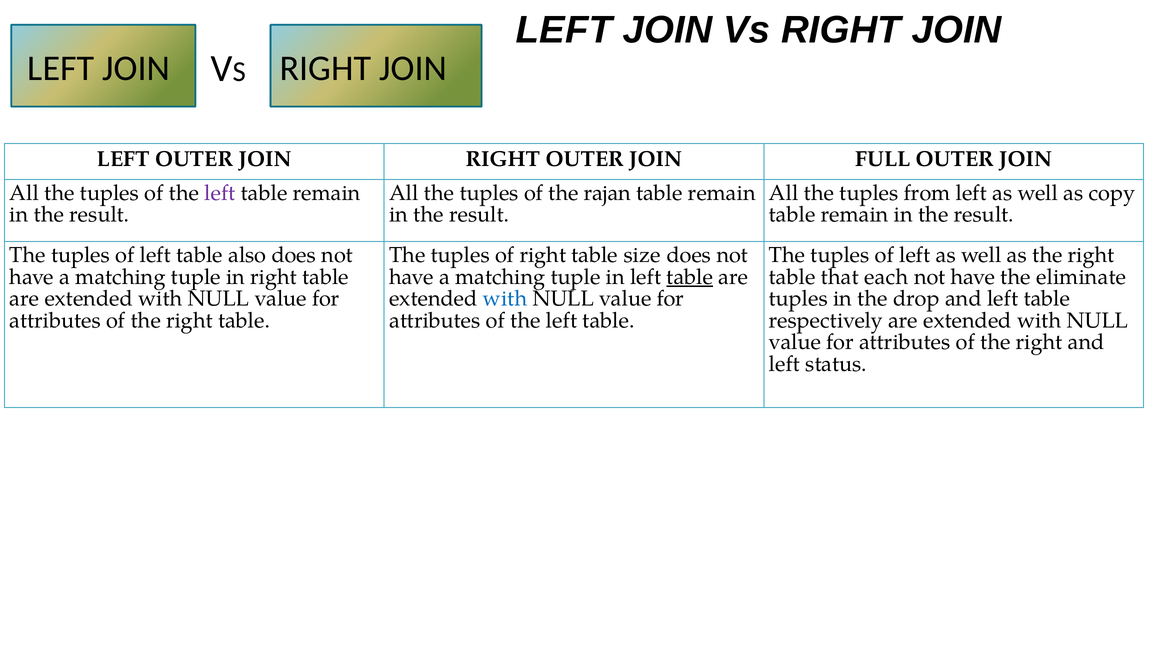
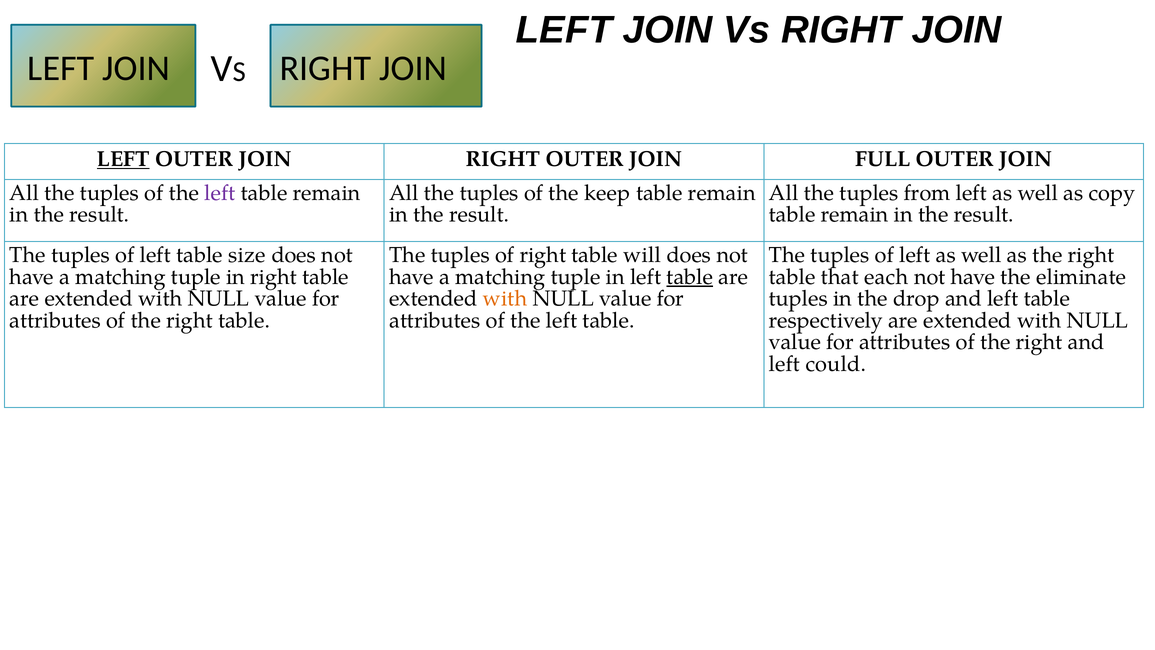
LEFT underline: none -> present (123, 159)
rajan: rajan -> keep (607, 193)
also: also -> size (247, 255)
size: size -> will (642, 255)
with colour: blue -> orange (505, 299)
status: status -> could (836, 364)
